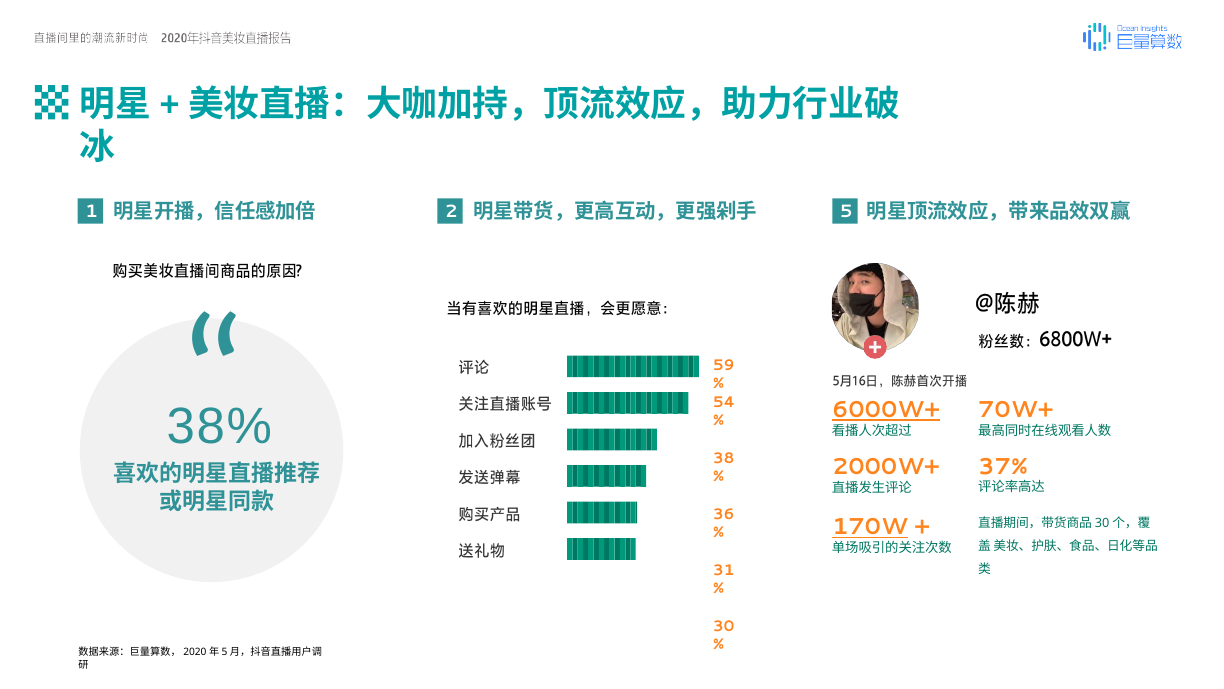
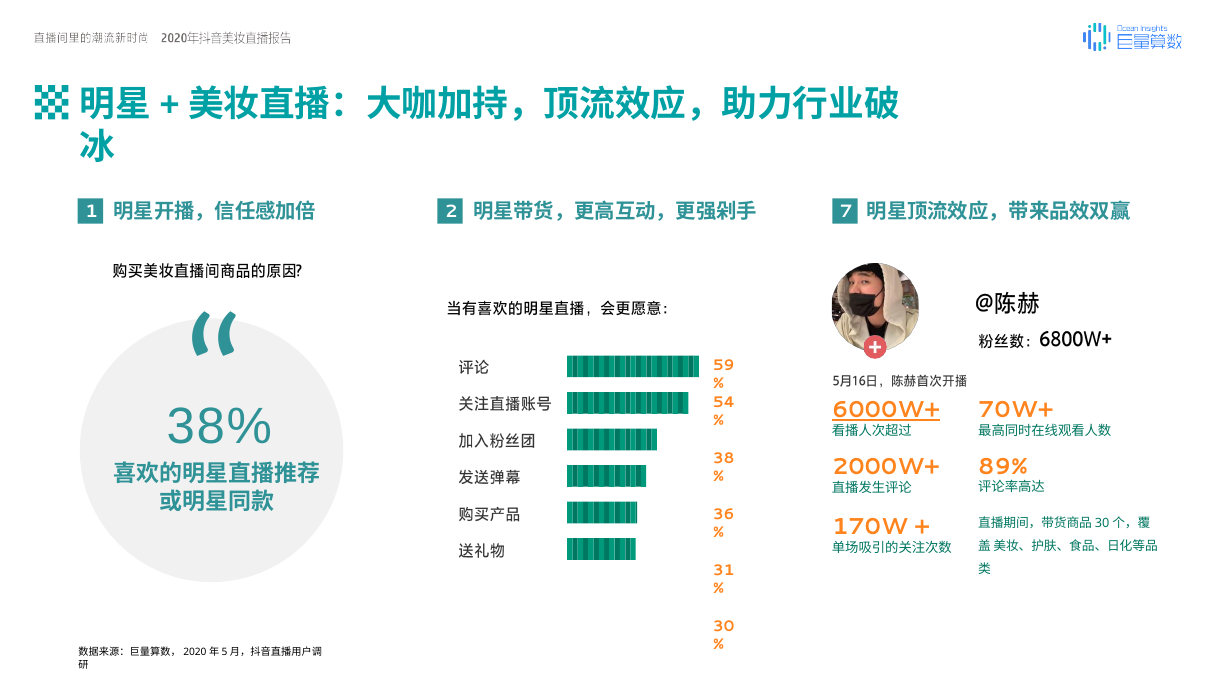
5: 5 -> 7 (846, 212)
37%: 37% -> 89% (1003, 466)
170W underline: present -> none (870, 527)
